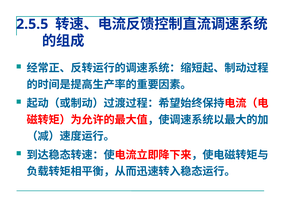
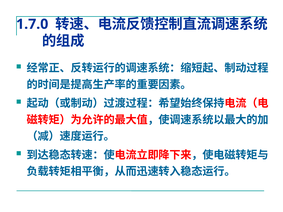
2.5.5: 2.5.5 -> 1.7.0 (32, 24)
